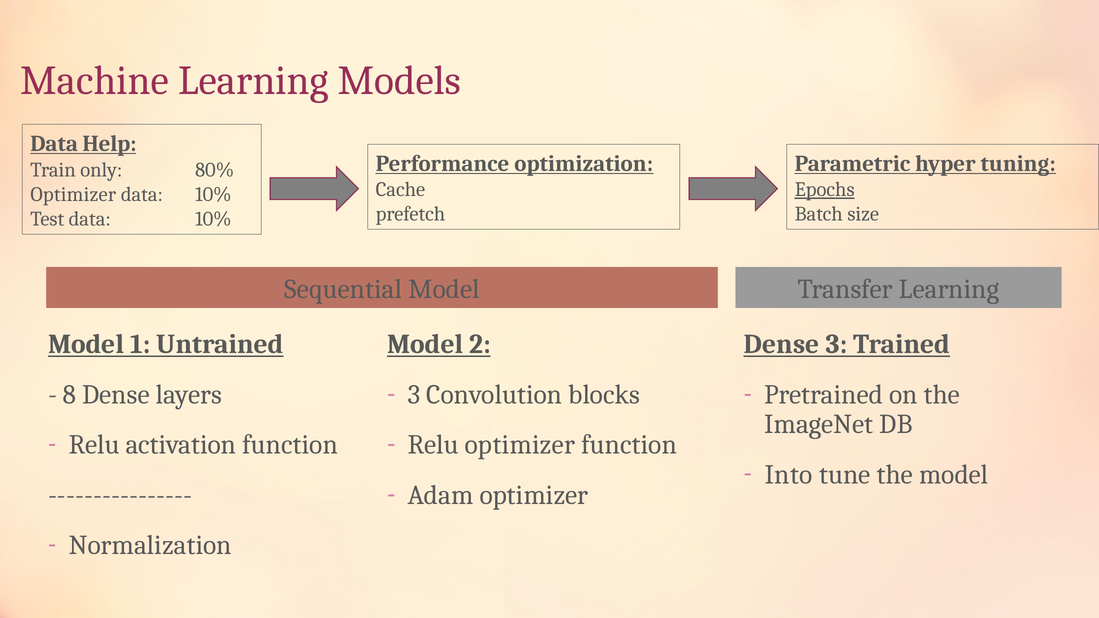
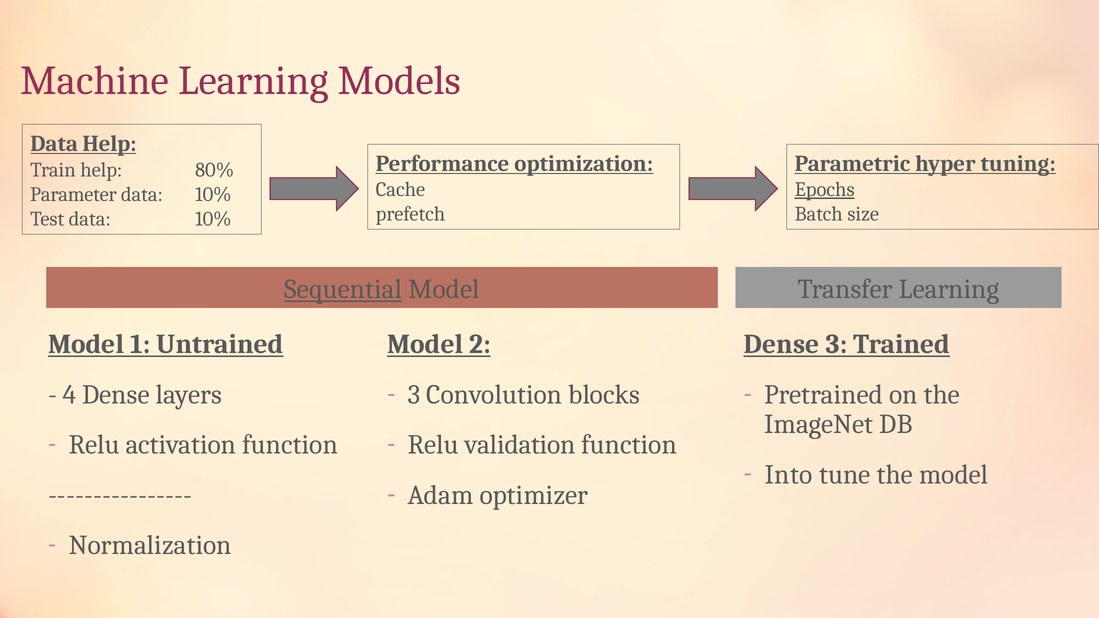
Train only: only -> help (101, 170)
Optimizer: Optimizer -> Parameter (73, 195)
Sequential underline: none -> present (343, 290)
8: 8 -> 4 (70, 395)
Relu optimizer: optimizer -> validation (520, 445)
